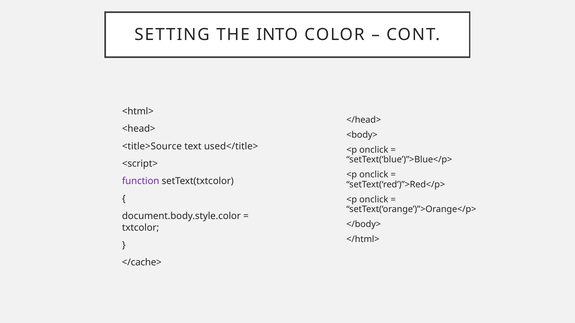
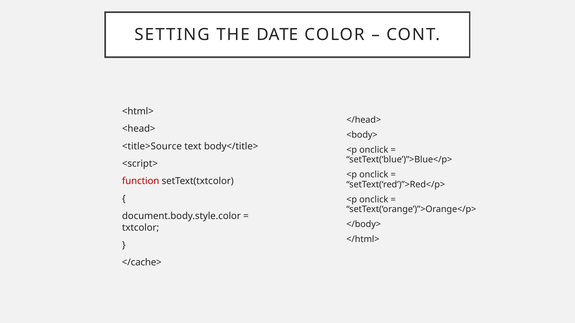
INTO: INTO -> DATE (277, 35)
used</title>: used</title> -> body</title> (231, 146)
function colour: purple -> red (141, 181)
